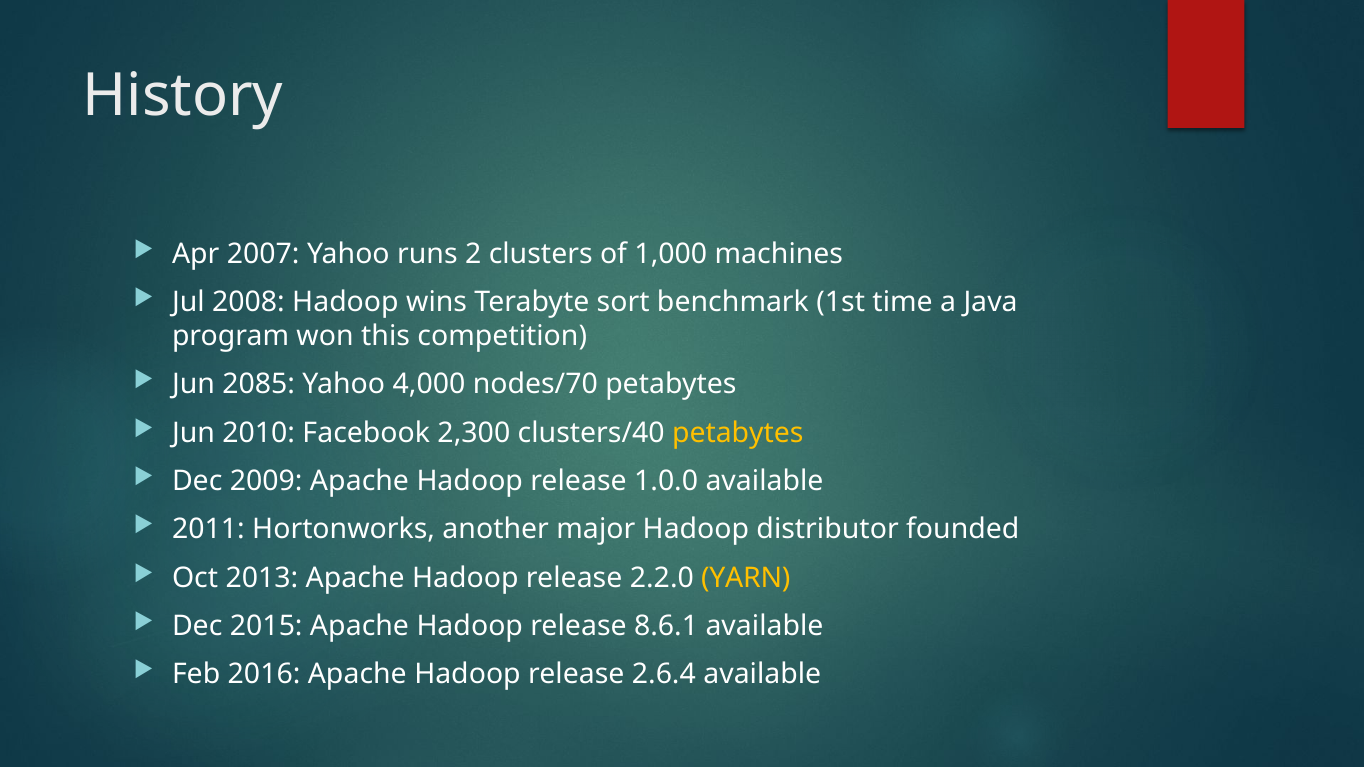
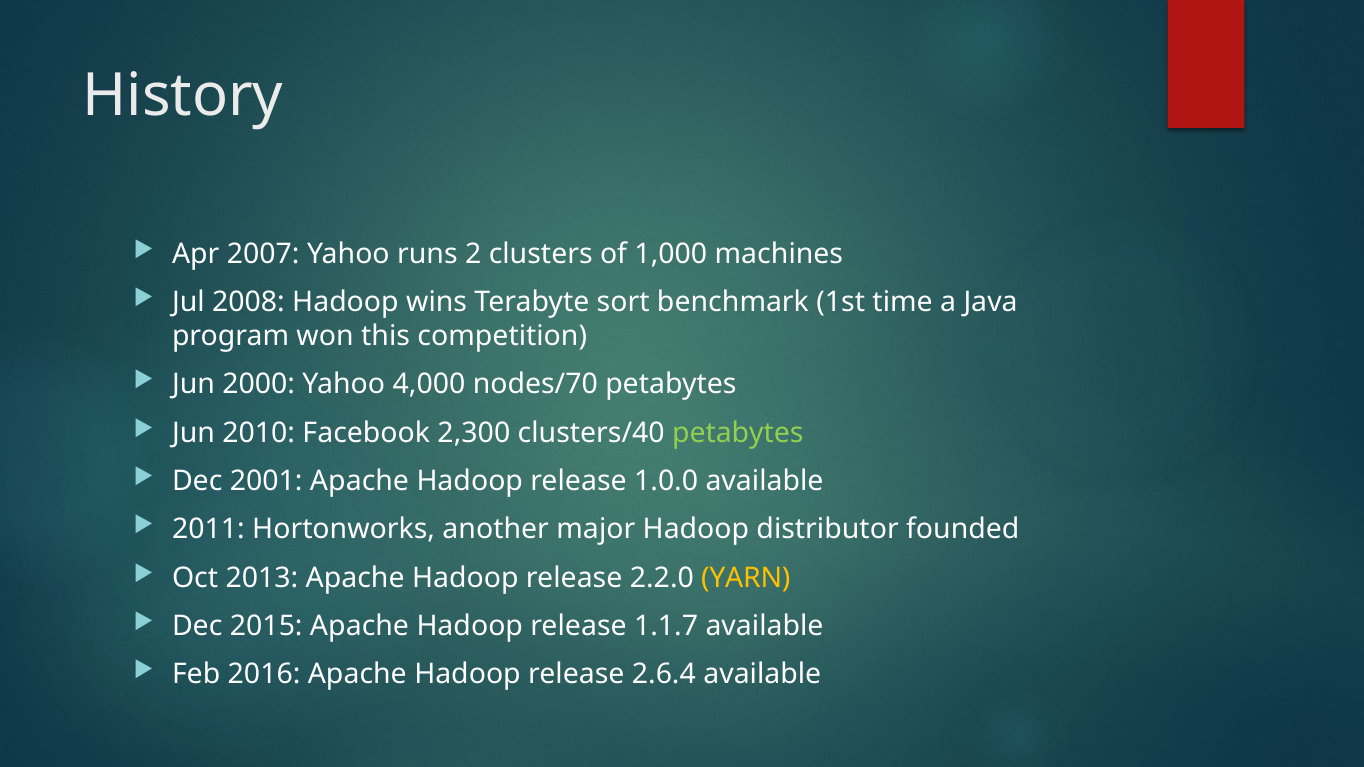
2085: 2085 -> 2000 (259, 385)
petabytes colour: yellow -> light green (738, 433)
2009: 2009 -> 2001 (266, 481)
8.6.1: 8.6.1 -> 1.1.7 (666, 626)
